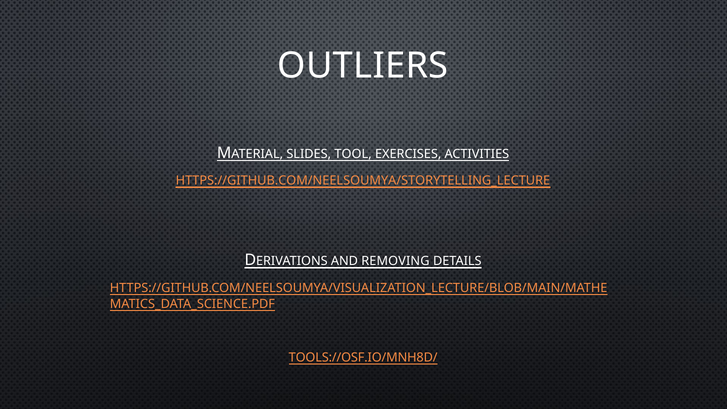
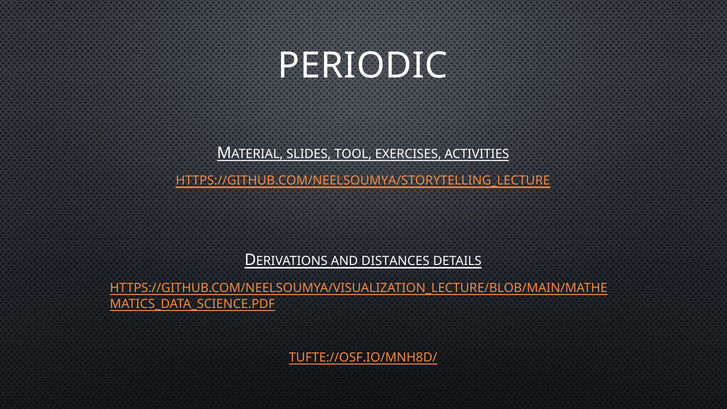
OUTLIERS: OUTLIERS -> PERIODIC (363, 66)
REMOVING: REMOVING -> DISTANCES (395, 261)
TOOLS://OSF.IO/MNH8D/: TOOLS://OSF.IO/MNH8D/ -> TUFTE://OSF.IO/MNH8D/ (363, 357)
